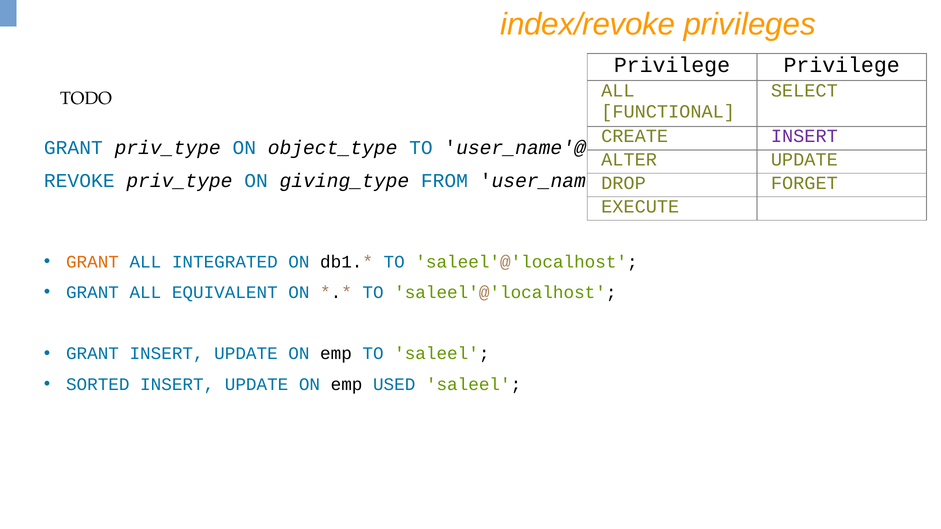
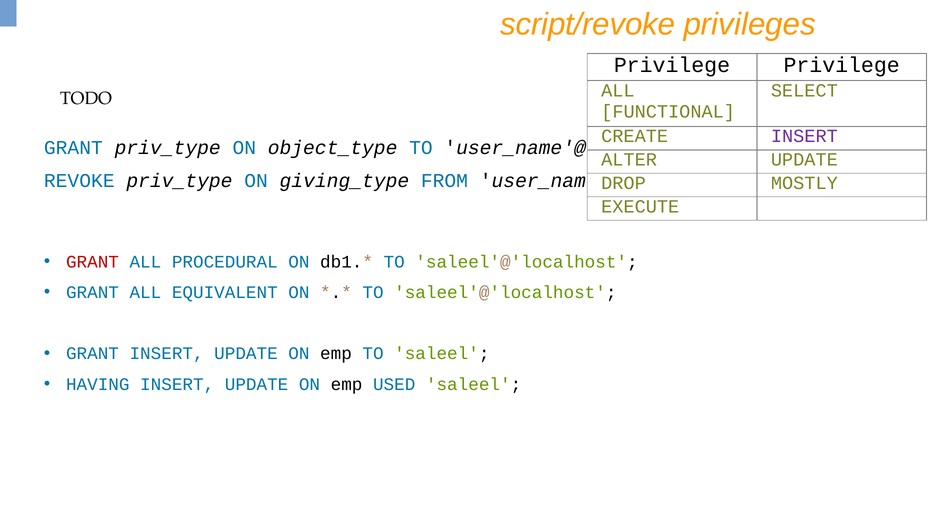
index/revoke: index/revoke -> script/revoke (588, 24)
FORGET: FORGET -> MOSTLY (804, 183)
GRANT colour: orange -> red (92, 262)
INTEGRATED: INTEGRATED -> PROCEDURAL (225, 262)
SORTED: SORTED -> HAVING (98, 384)
